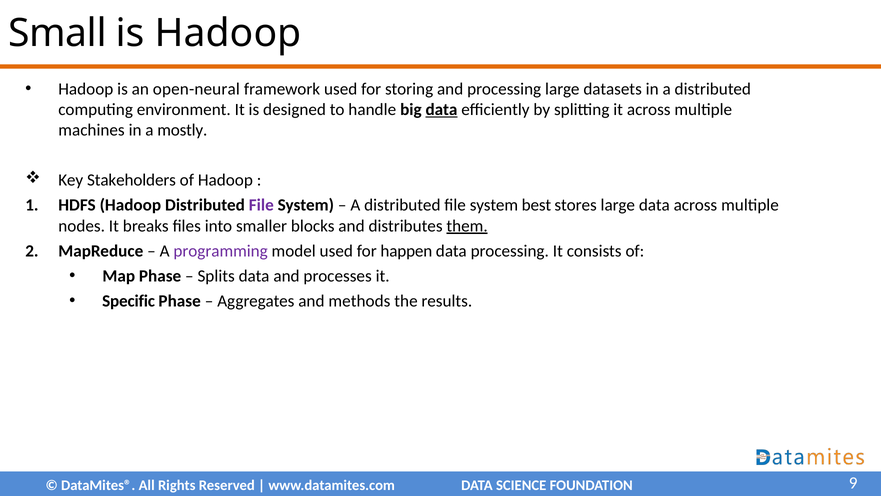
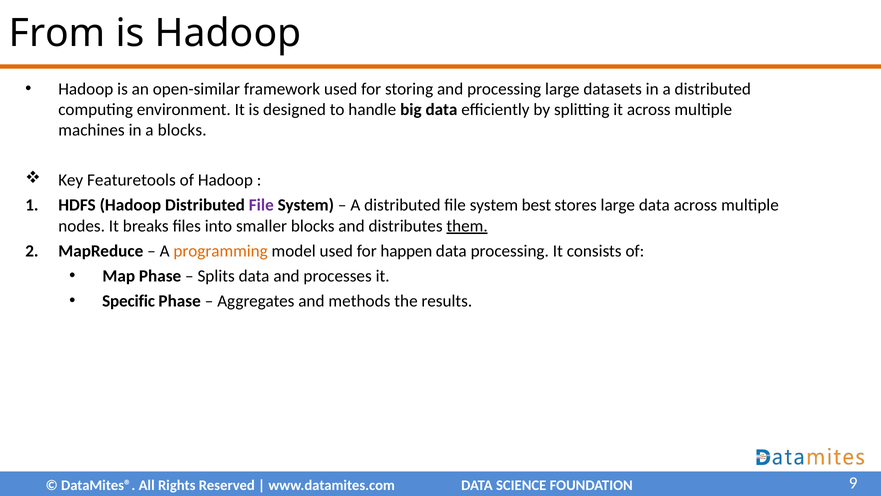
Small: Small -> From (57, 33)
open-neural: open-neural -> open-similar (196, 89)
data underline: present -> none (441, 109)
a mostly: mostly -> blocks (182, 130)
Stakeholders: Stakeholders -> Featuretools (131, 180)
programming colour: purple -> orange (221, 251)
